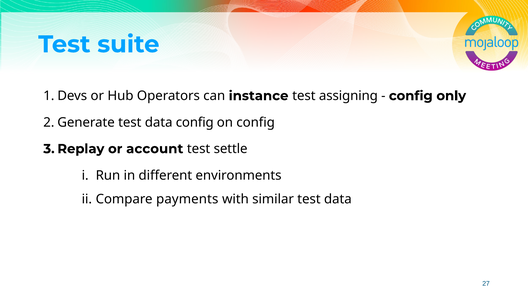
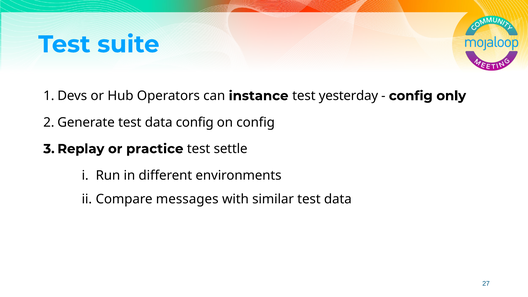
assigning: assigning -> yesterday (348, 96)
account: account -> practice (155, 149)
payments: payments -> messages (187, 199)
